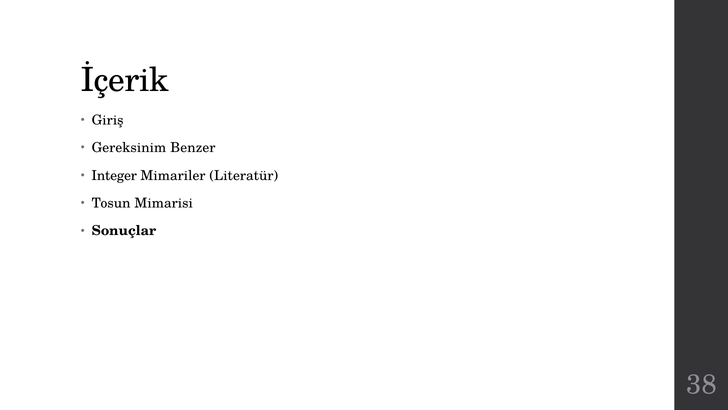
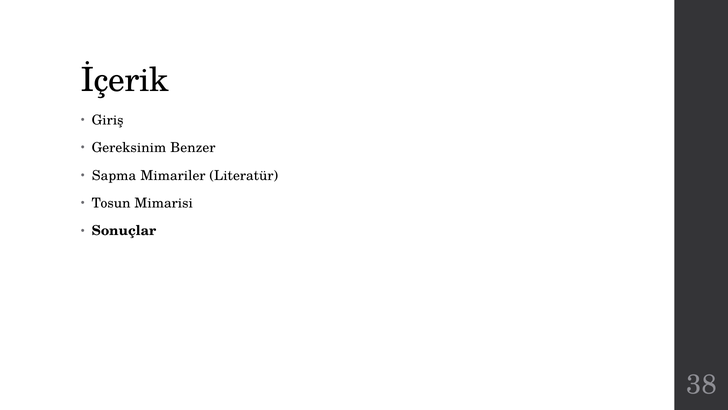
Integer: Integer -> Sapma (114, 175)
